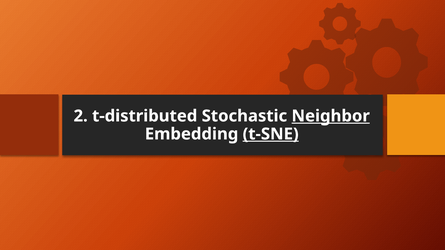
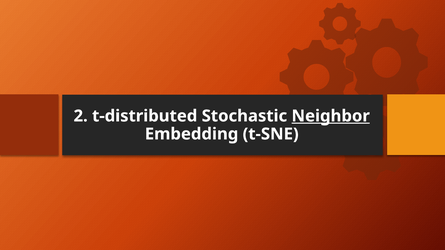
t-SNE underline: present -> none (271, 134)
